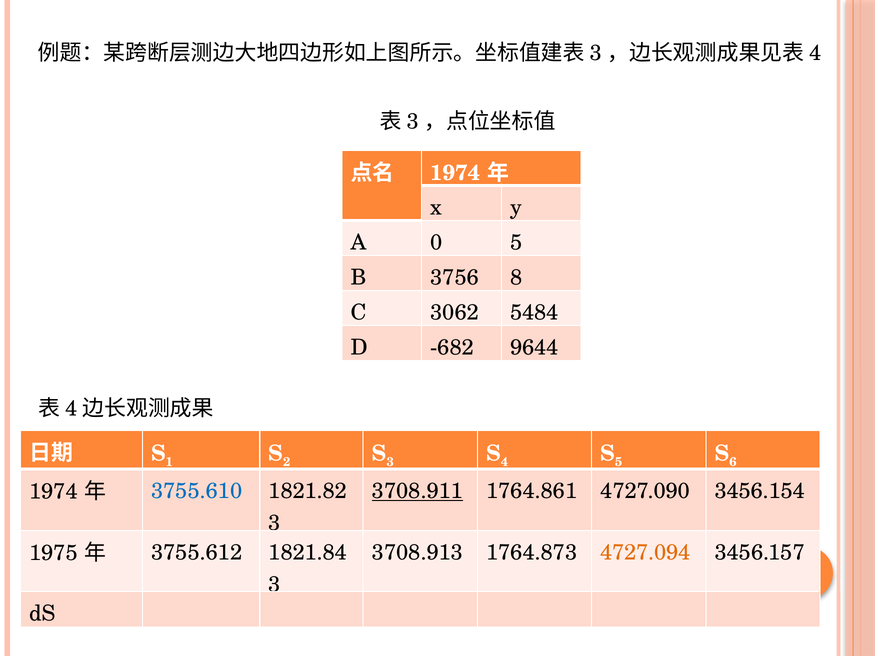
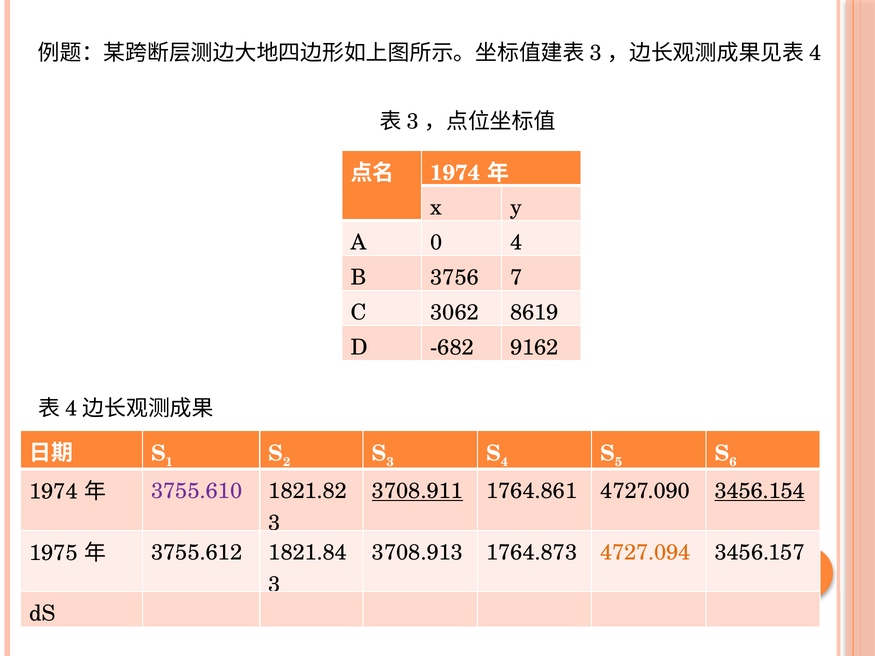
0 5: 5 -> 4 (516, 242)
8: 8 -> 7 (516, 277)
5484: 5484 -> 8619 (534, 313)
9644: 9644 -> 9162 (534, 348)
3456.154 underline: none -> present (760, 491)
3755.610 colour: blue -> purple (197, 491)
